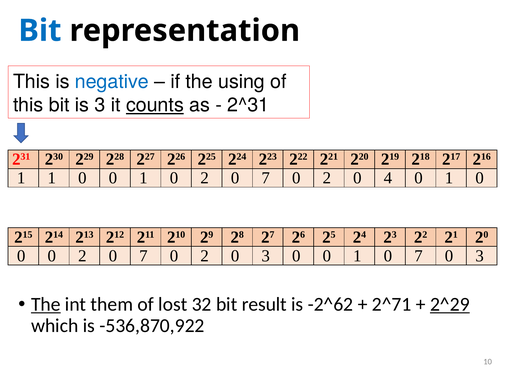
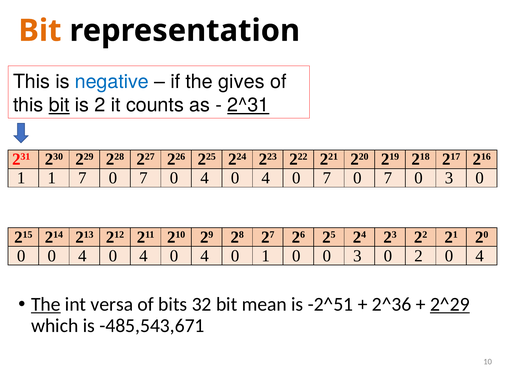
Bit colour: blue -> orange (40, 31)
using: using -> gives (241, 82)
bit underline: none -> present (59, 105)
is 3: 3 -> 2 (100, 105)
counts underline: present -> none (155, 105)
2^31 underline: none -> present (248, 105)
1 1 0: 0 -> 7 (82, 178)
1: 1 -> 7 (143, 178)
2: 2 -> 4 (205, 178)
7: 7 -> 4 (266, 178)
2: 2 -> 7 (327, 178)
4: 4 -> 7 (388, 178)
1: 1 -> 3 (449, 178)
0 0 2: 2 -> 4 (82, 256)
7: 7 -> 4 (143, 256)
2: 2 -> 4 (205, 256)
3: 3 -> 1 (266, 256)
1: 1 -> 3 (357, 256)
7: 7 -> 2 (418, 256)
3: 3 -> 4 (480, 256)
them: them -> versa (112, 304)
lost: lost -> bits (173, 304)
result: result -> mean (264, 304)
-2^62: -2^62 -> -2^51 (330, 304)
2^71: 2^71 -> 2^36 (392, 304)
-536,870,922: -536,870,922 -> -485,543,671 (152, 325)
